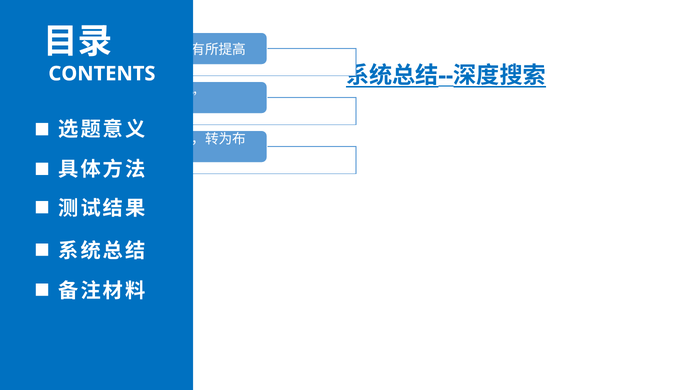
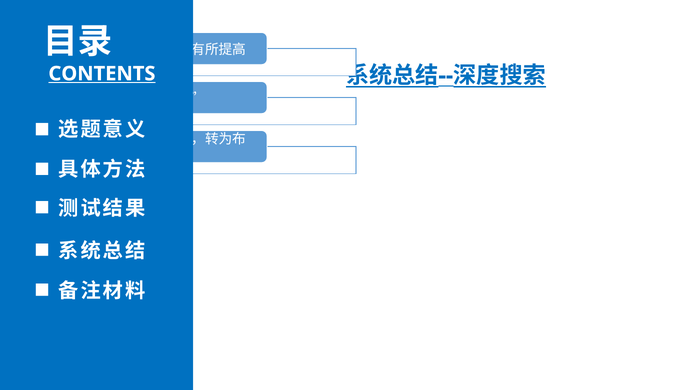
CONTENTS underline: none -> present (102, 74)
